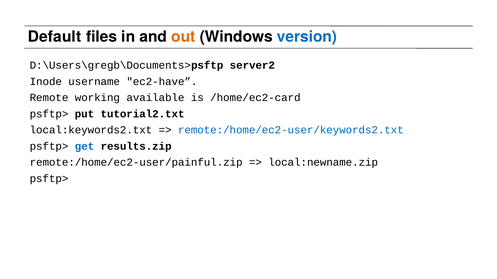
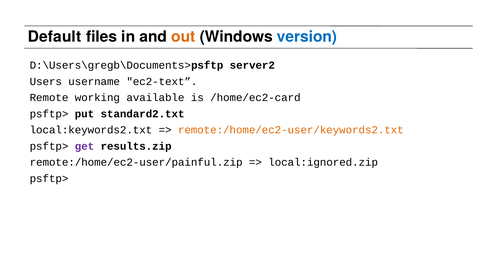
Inode: Inode -> Users (46, 82)
ec2-have: ec2-have -> ec2-text (162, 82)
tutorial2.txt: tutorial2.txt -> standard2.txt (143, 114)
remote:/home/ec2-user/keywords2.txt colour: blue -> orange (291, 130)
get colour: blue -> purple (85, 146)
local:newname.zip: local:newname.zip -> local:ignored.zip (323, 162)
